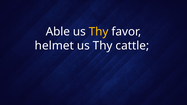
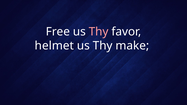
Able: Able -> Free (58, 32)
Thy colour: yellow -> pink (99, 32)
cattle: cattle -> make (132, 46)
